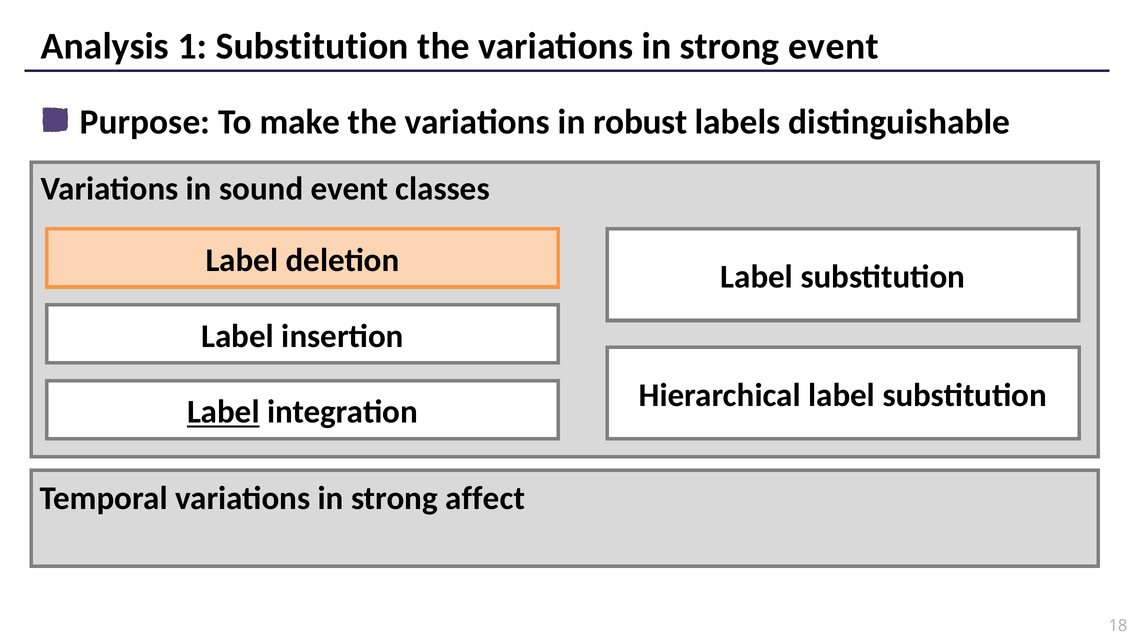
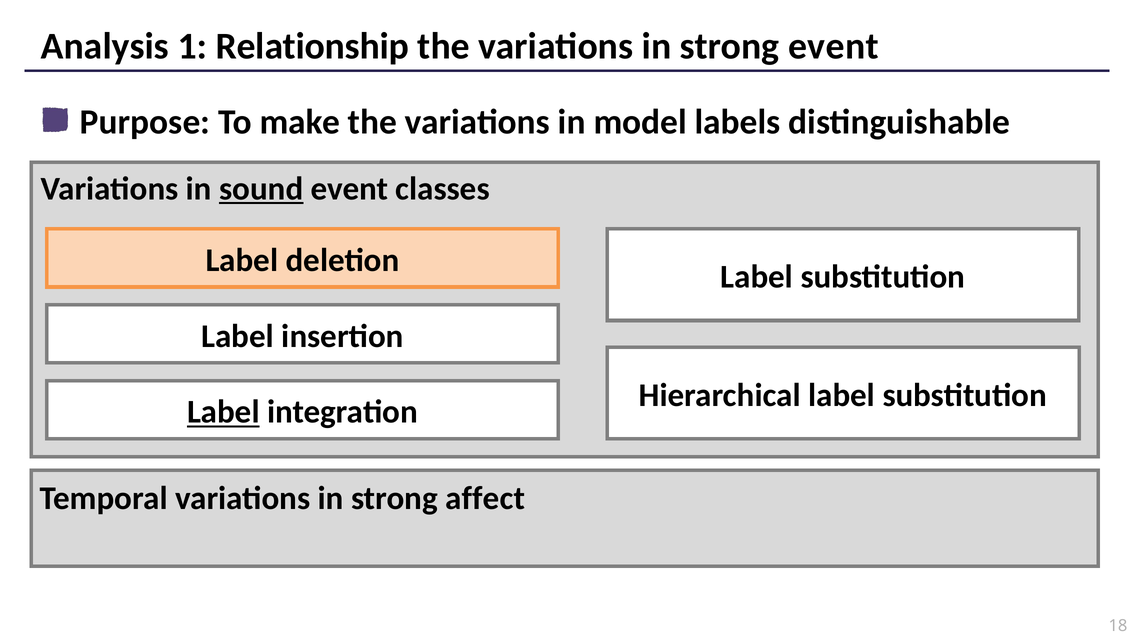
1 Substitution: Substitution -> Relationship (312, 46)
robust: robust -> model (640, 122)
sound underline: none -> present (261, 189)
